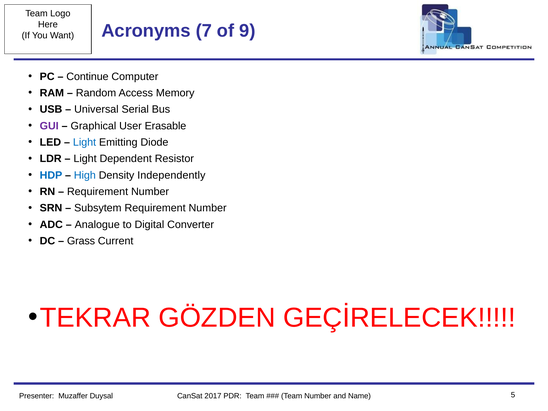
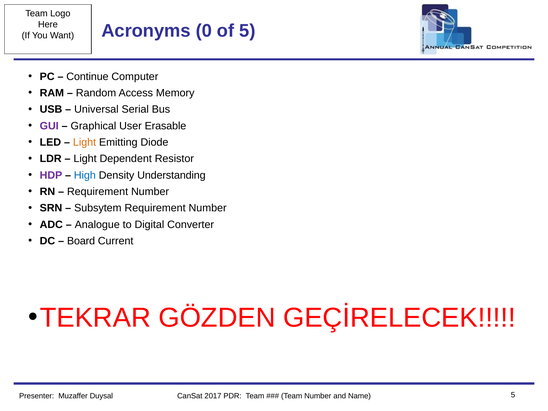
7: 7 -> 0 (204, 31)
of 9: 9 -> 5 (247, 31)
Light colour: blue -> orange (85, 142)
HDP colour: blue -> purple (51, 175)
Independently: Independently -> Understanding (171, 175)
Grass: Grass -> Board (81, 241)
